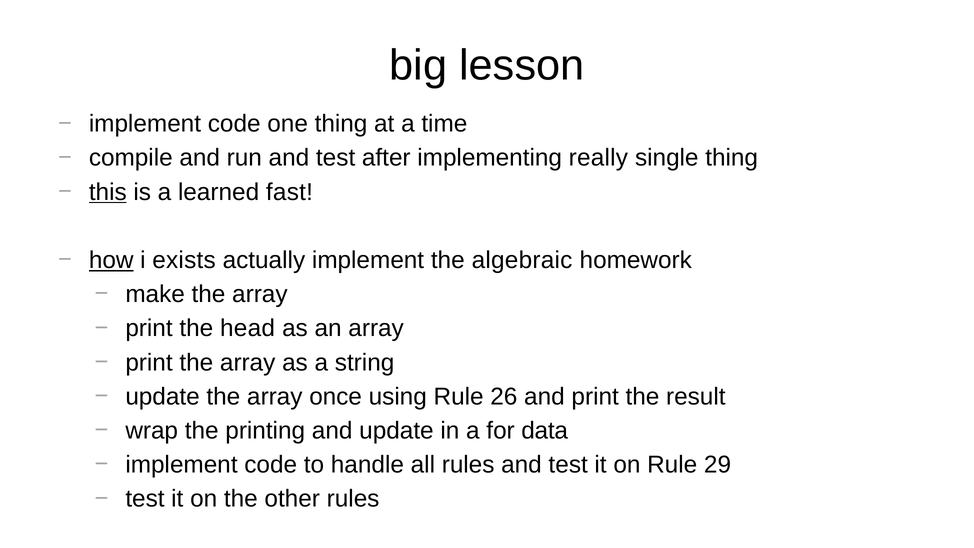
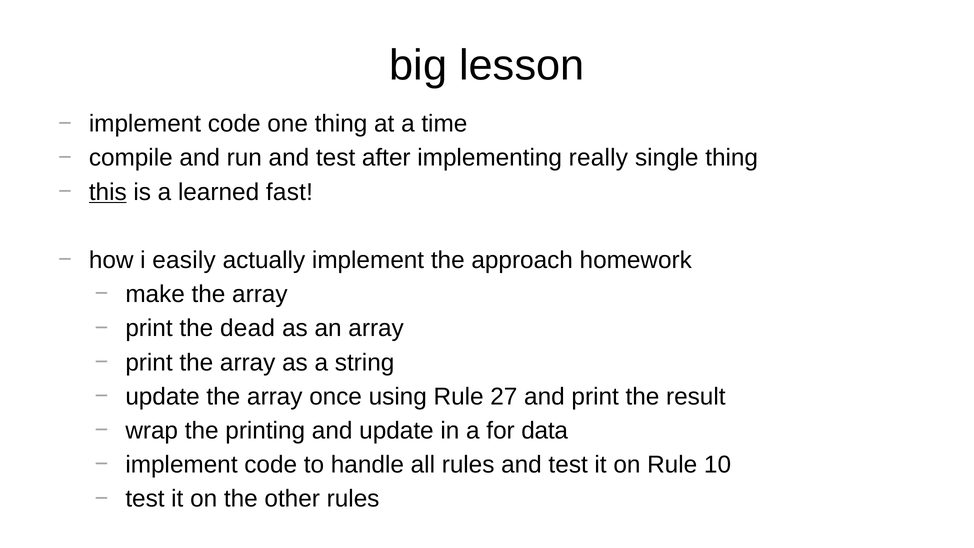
how underline: present -> none (111, 260)
exists: exists -> easily (184, 260)
algebraic: algebraic -> approach (522, 260)
head: head -> dead (248, 328)
26: 26 -> 27 (504, 397)
29: 29 -> 10 (717, 465)
